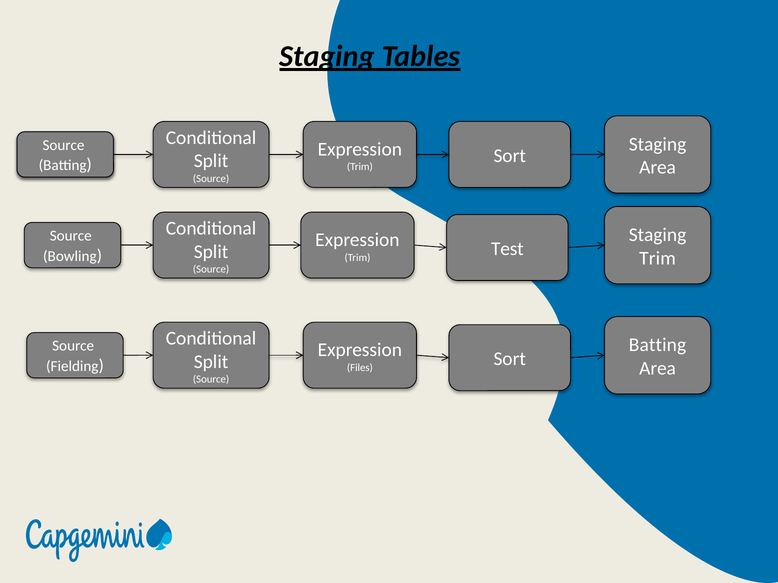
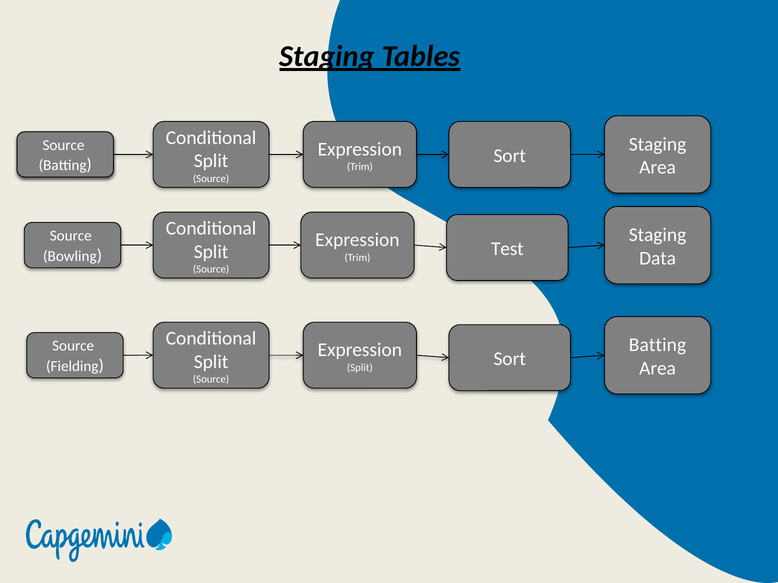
Trim: Trim -> Data (658, 258)
Files: Files -> Split (360, 368)
